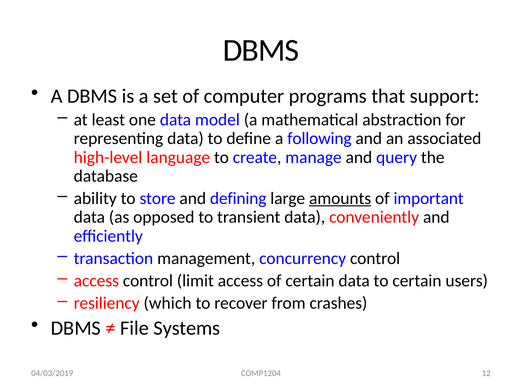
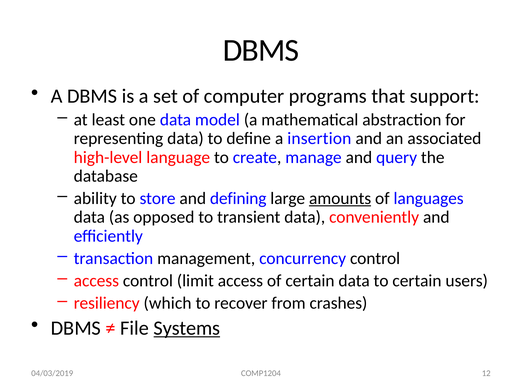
following: following -> insertion (319, 139)
important: important -> languages (429, 199)
Systems underline: none -> present (187, 328)
